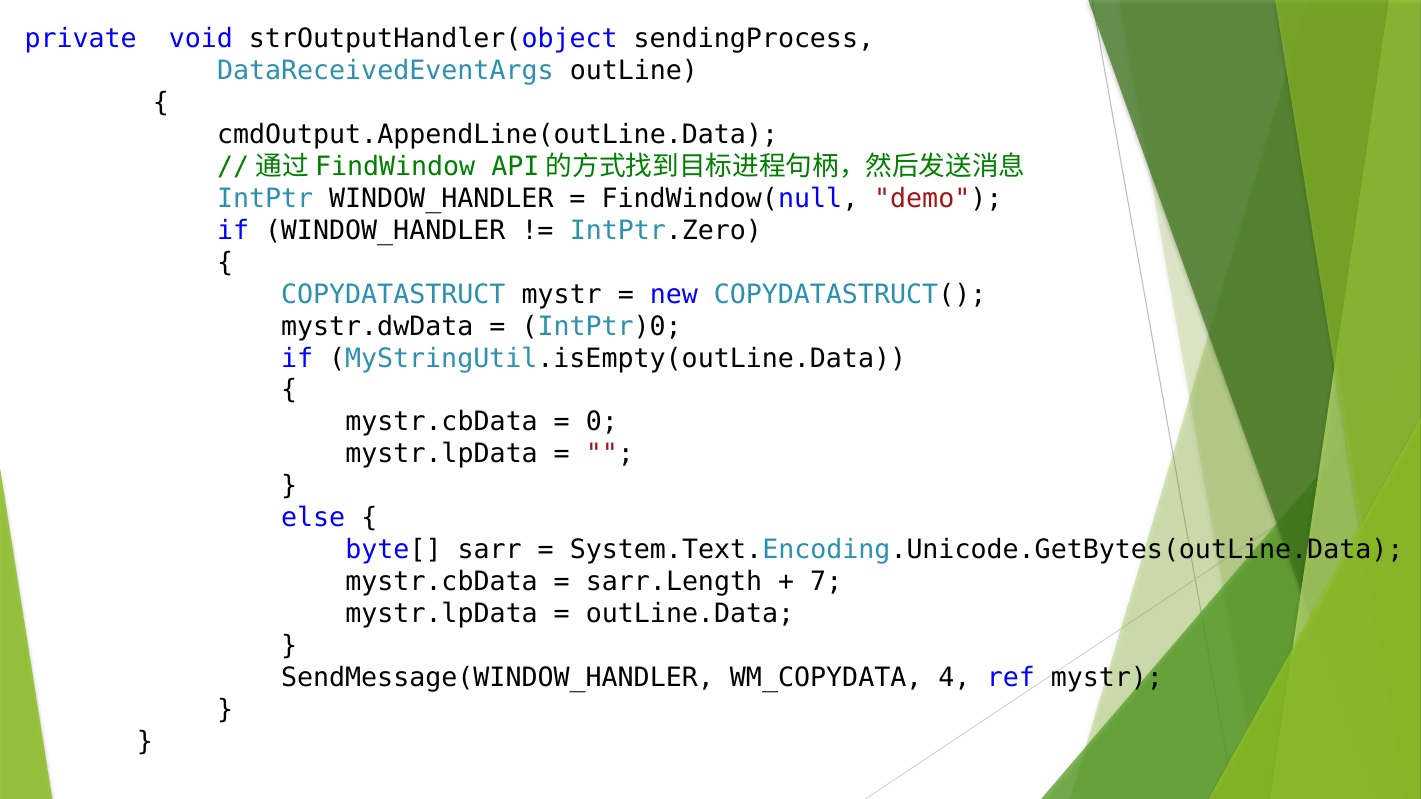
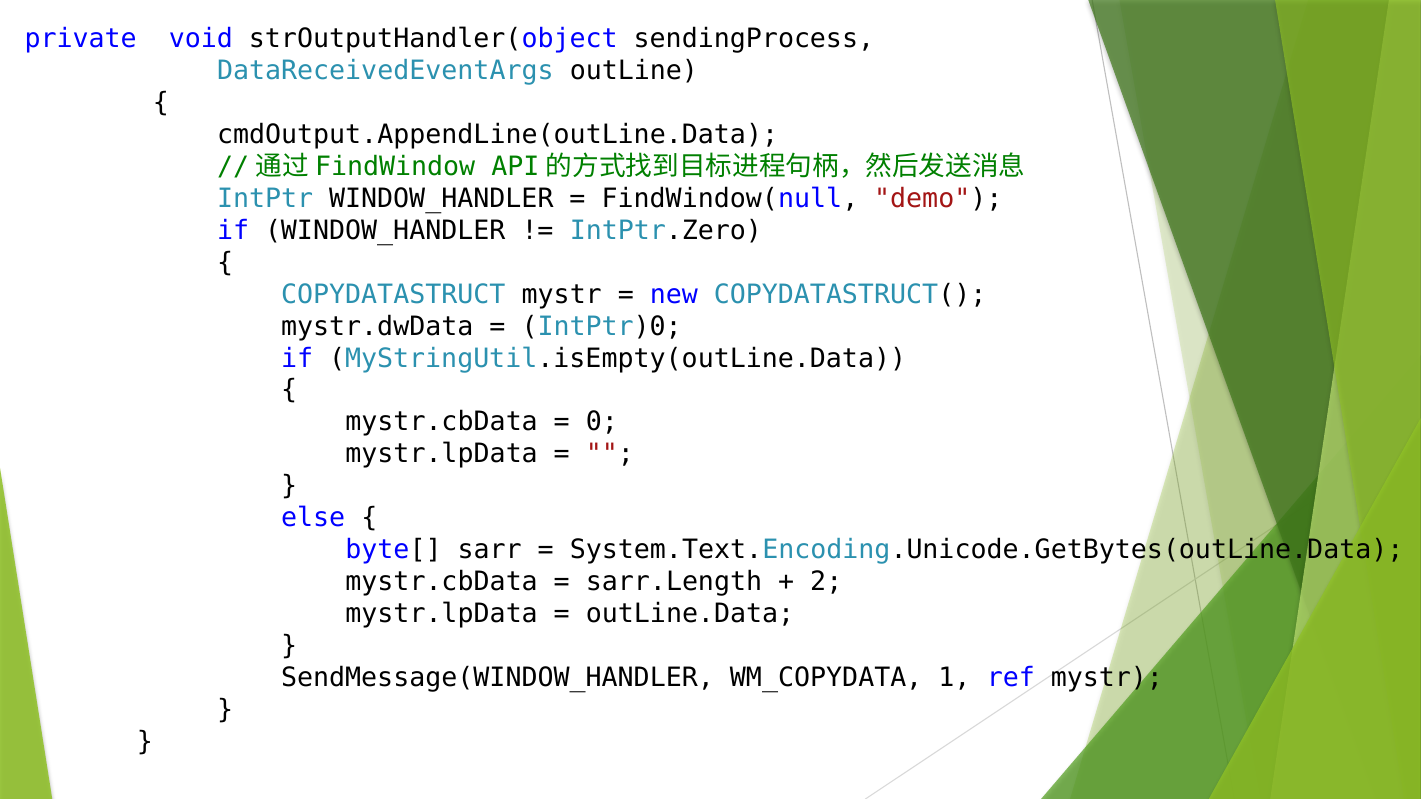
7: 7 -> 2 (826, 582)
4: 4 -> 1 (954, 678)
